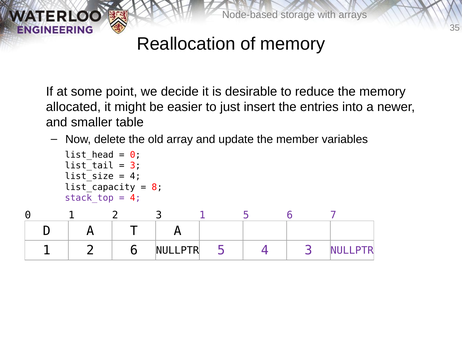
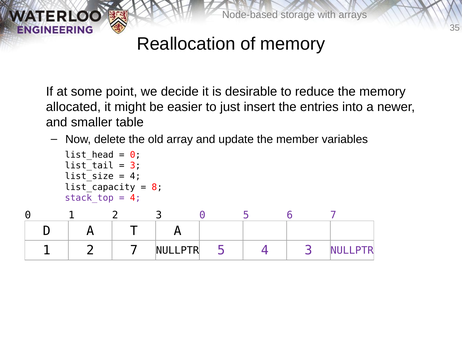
3 1: 1 -> 0 (202, 215)
2 6: 6 -> 7 (134, 251)
